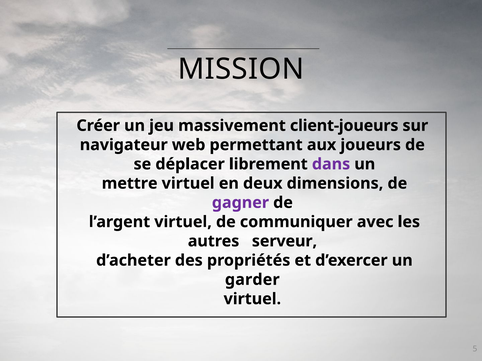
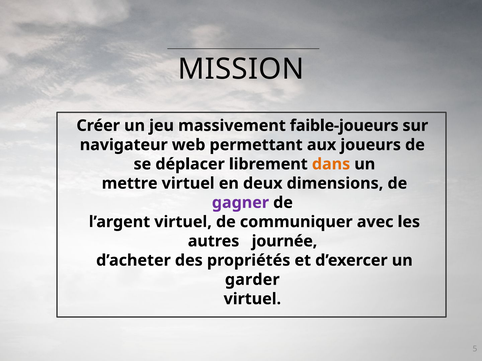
client-joueurs: client-joueurs -> faible-joueurs (344, 126)
dans colour: purple -> orange (331, 164)
serveur: serveur -> journée (284, 241)
